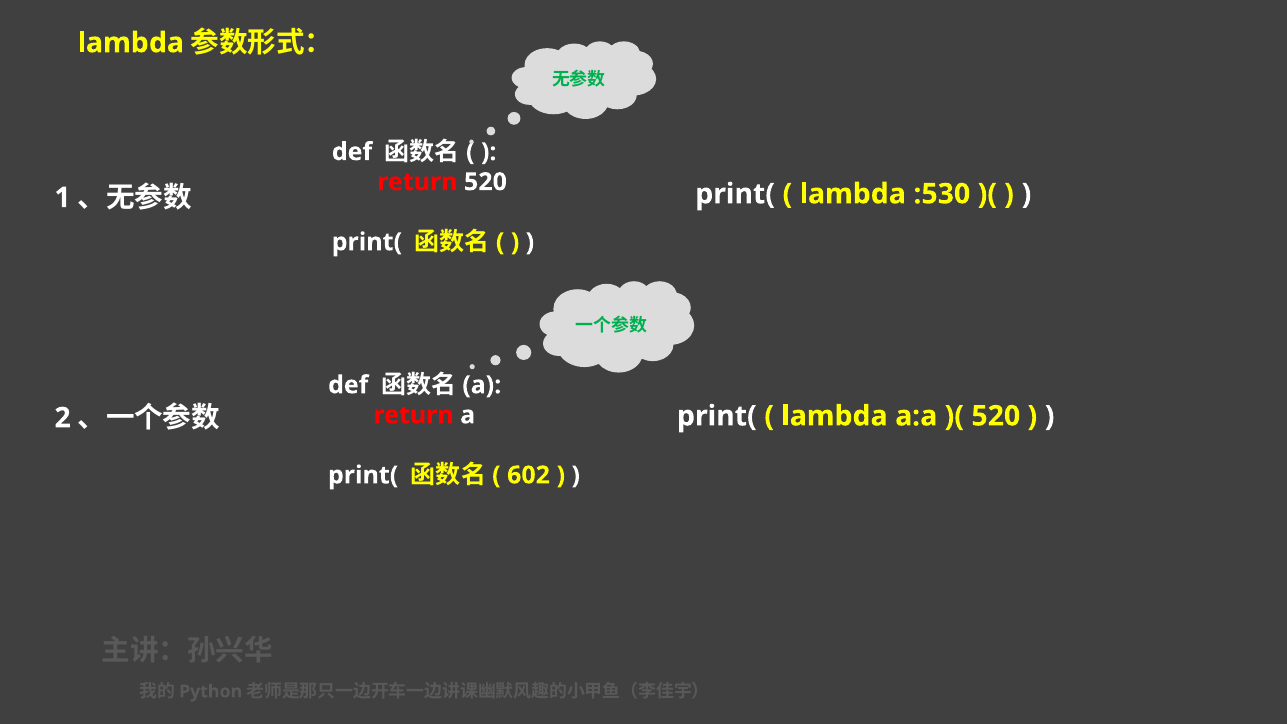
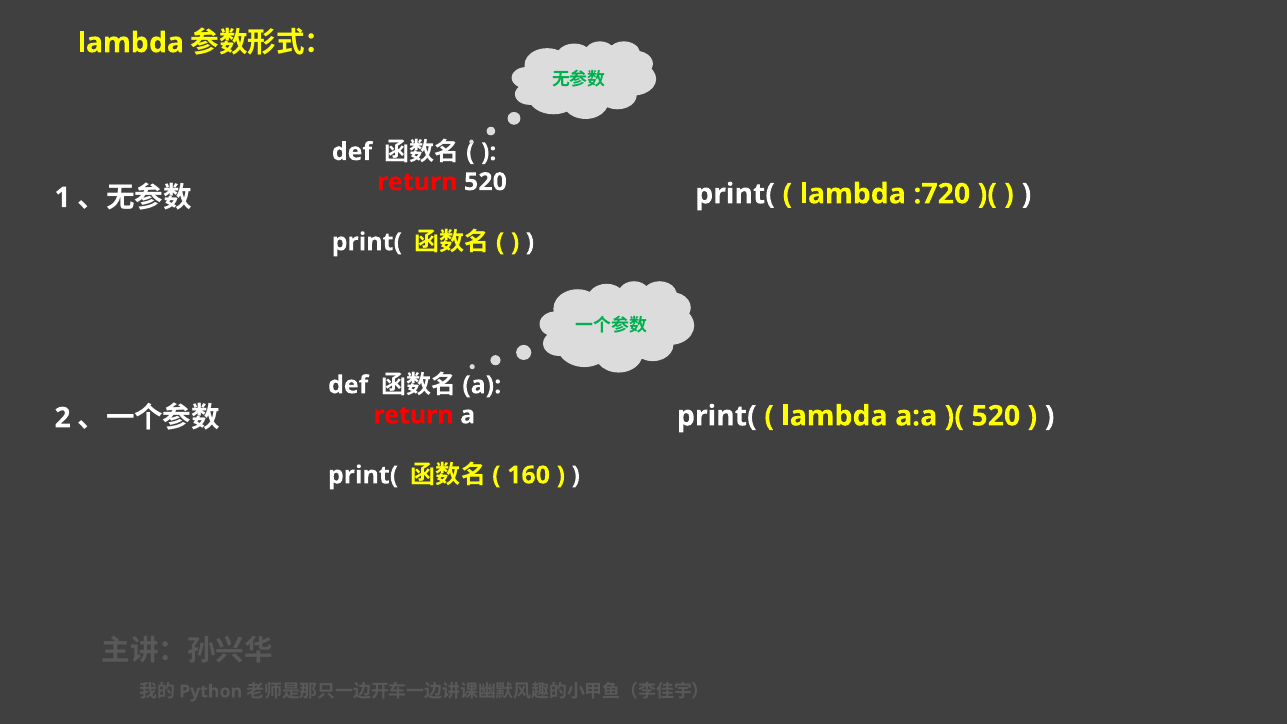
:530: :530 -> :720 (942, 194)
602: 602 -> 160 (529, 475)
